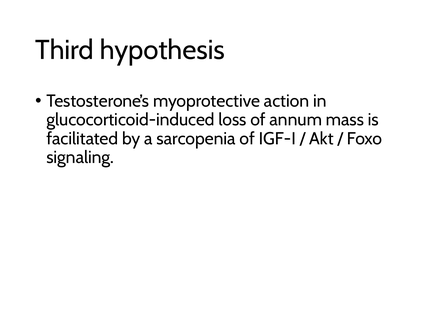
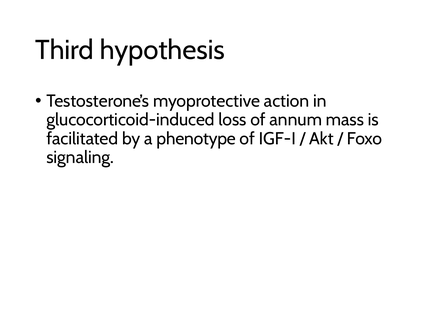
sarcopenia: sarcopenia -> phenotype (196, 139)
